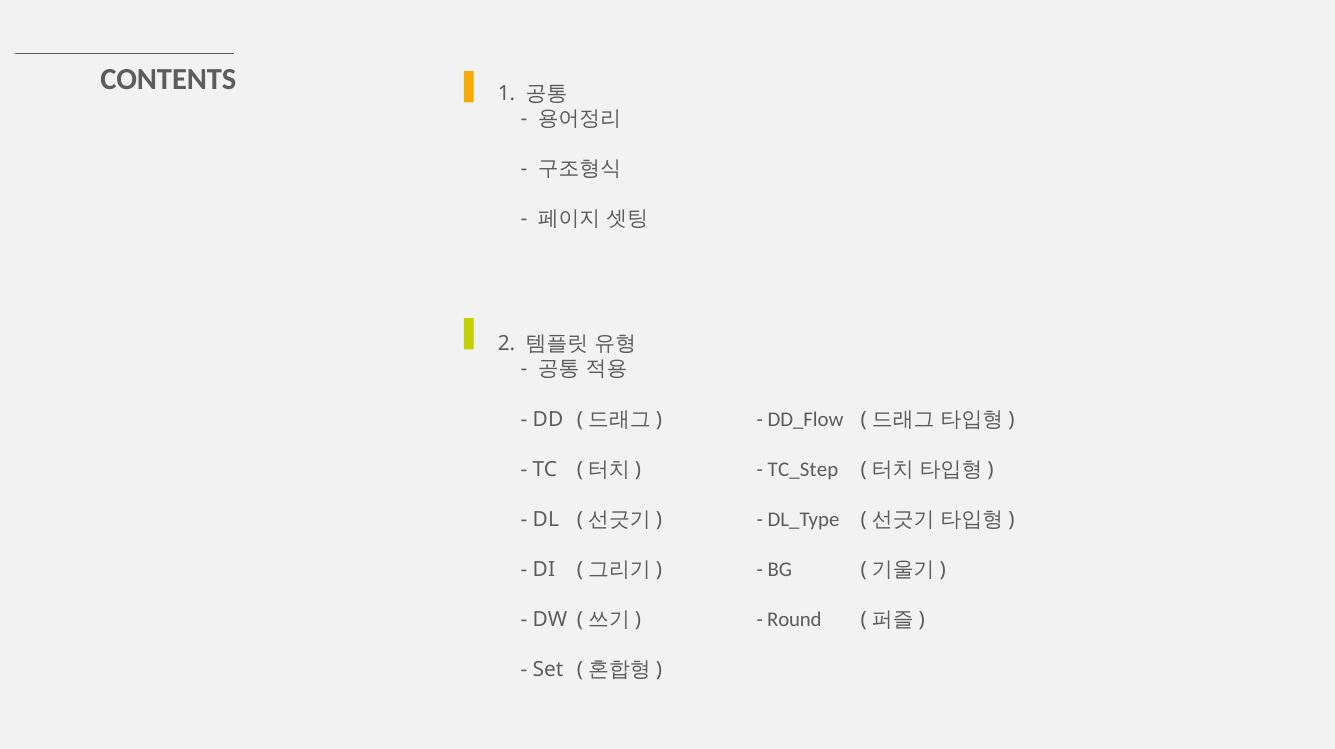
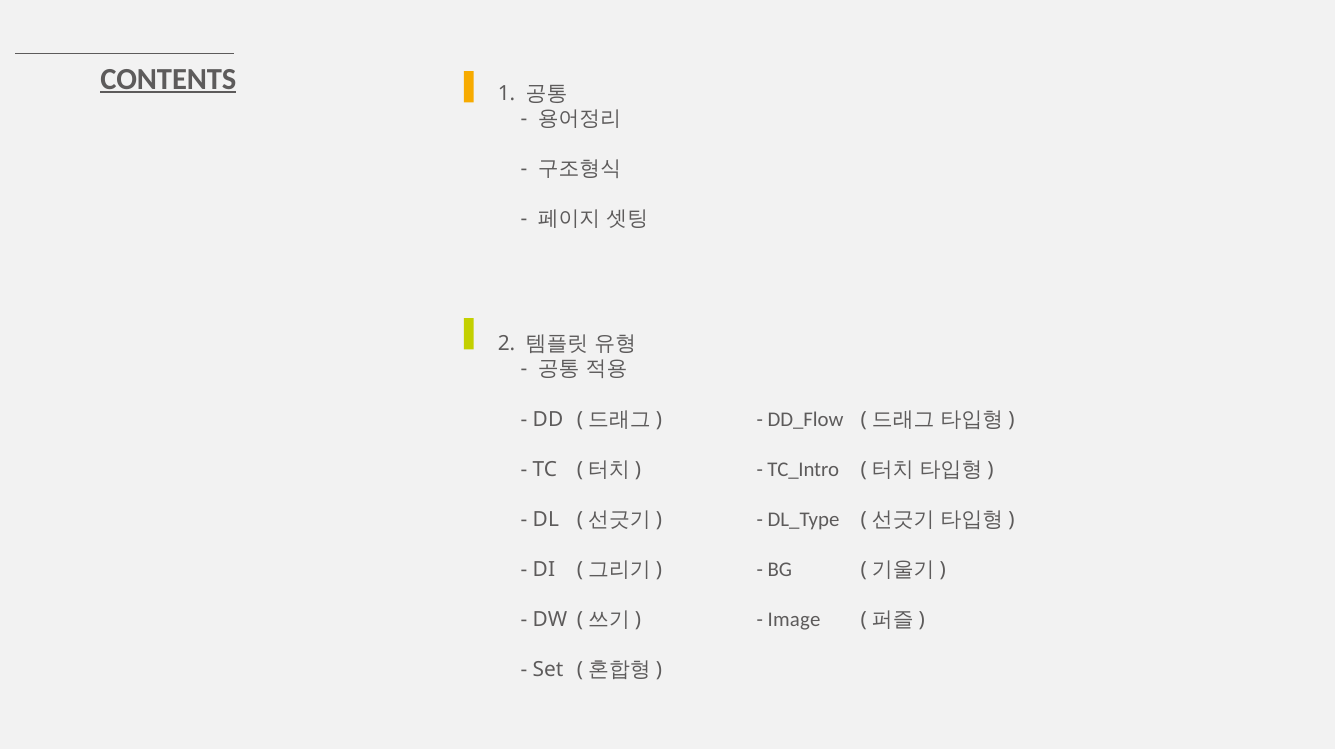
CONTENTS underline: none -> present (168, 79)
TC_Step: TC_Step -> TC_Intro (803, 469)
Round: Round -> Image (794, 619)
